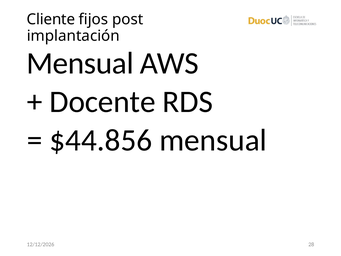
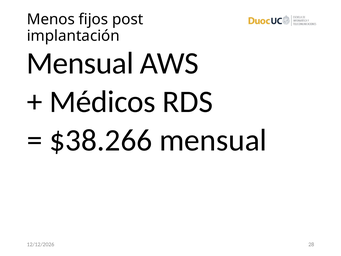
Cliente: Cliente -> Menos (51, 19)
Docente: Docente -> Médicos (103, 102)
$44.856: $44.856 -> $38.266 (101, 140)
